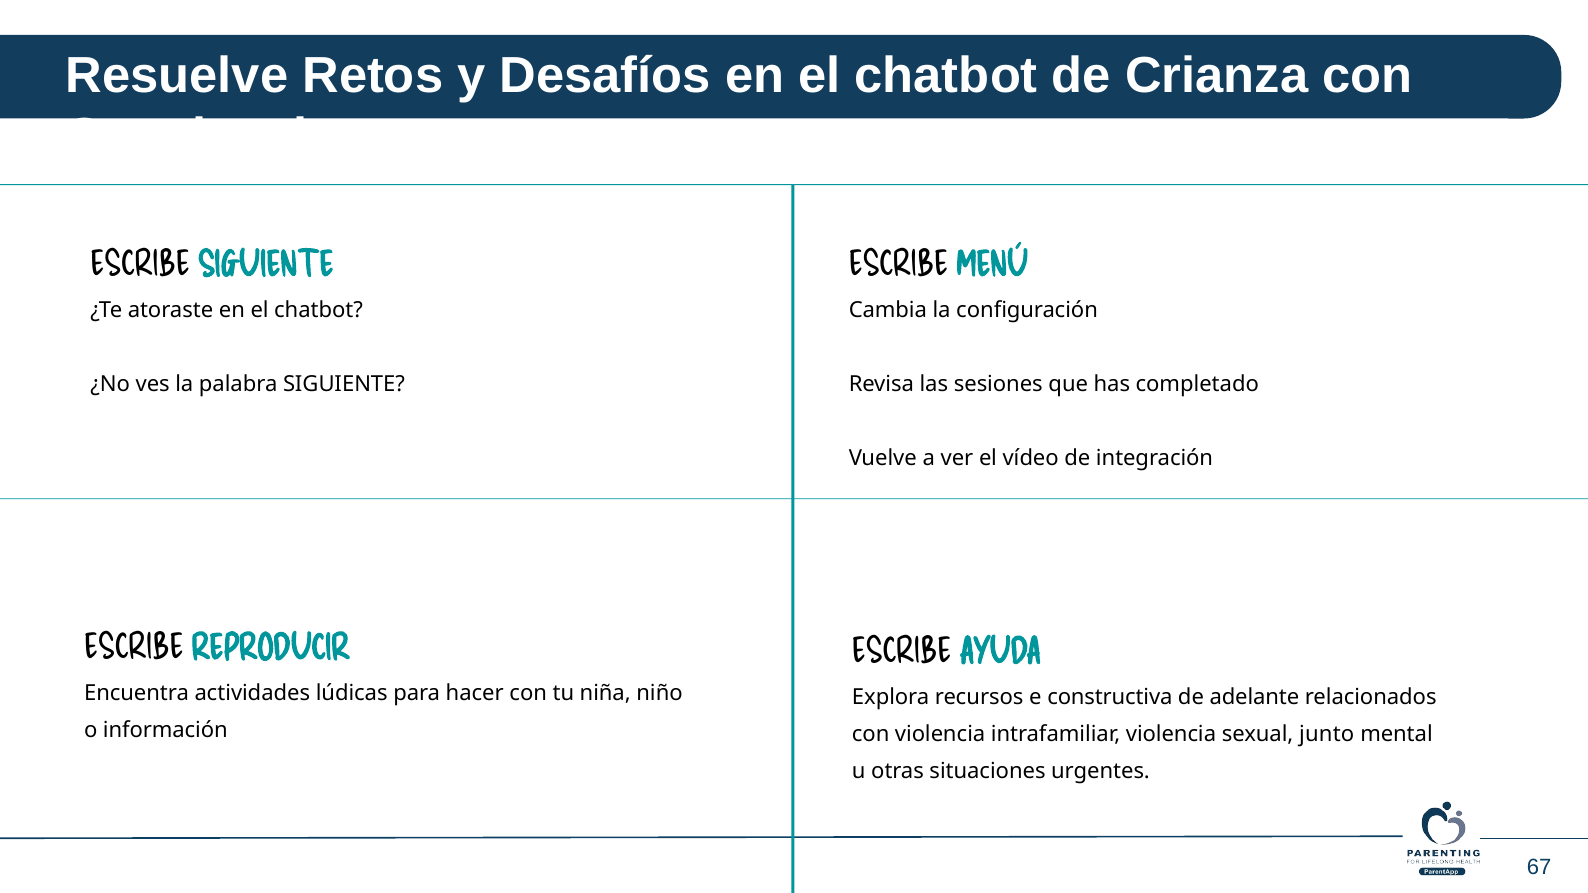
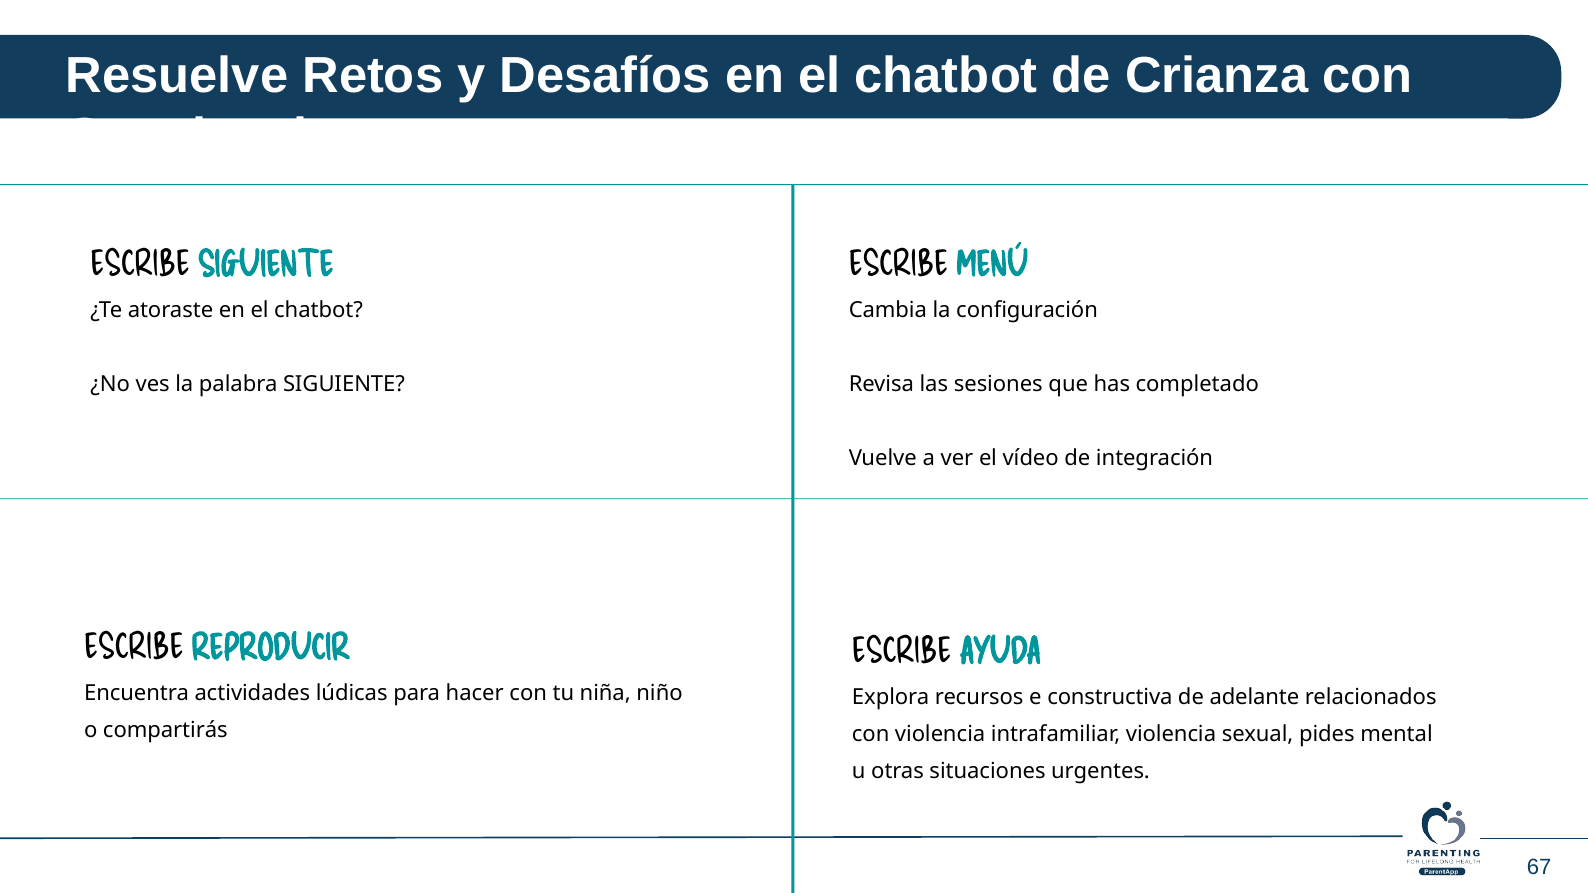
información: información -> compartirás (165, 731)
junto: junto -> pides (1327, 734)
